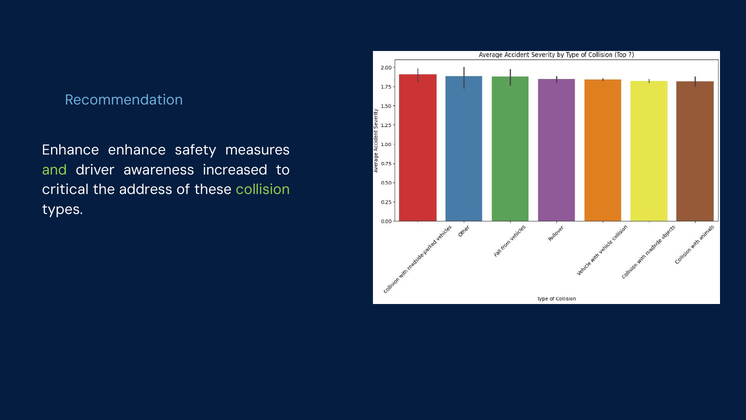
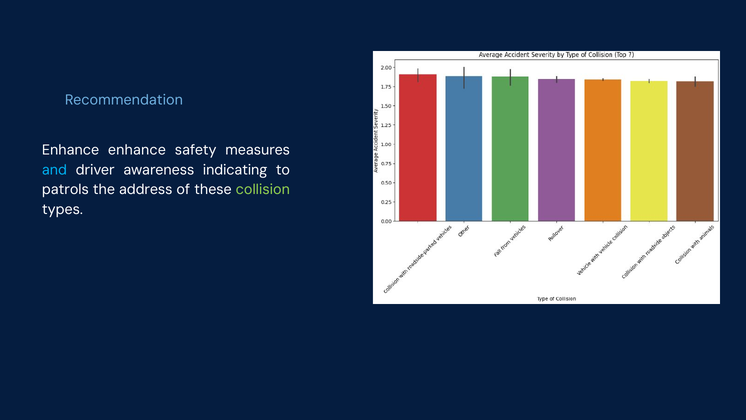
and colour: light green -> light blue (54, 170)
increased: increased -> indicating (235, 170)
critical: critical -> patrols (65, 189)
